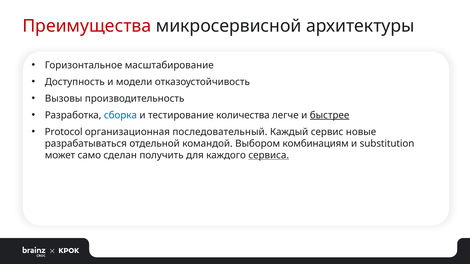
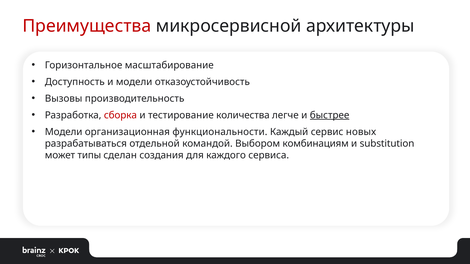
сборка colour: blue -> red (120, 115)
Protocol: Protocol -> Модели (64, 132)
последовательный: последовательный -> функциональности (220, 132)
новые: новые -> новых (361, 132)
само: само -> типы (89, 156)
получить: получить -> создания (162, 156)
сервиса underline: present -> none (269, 156)
